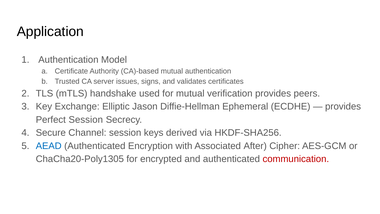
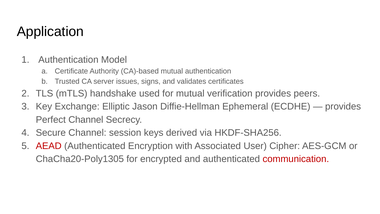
Perfect Session: Session -> Channel (86, 120)
AEAD colour: blue -> red (49, 146)
After: After -> User (255, 146)
